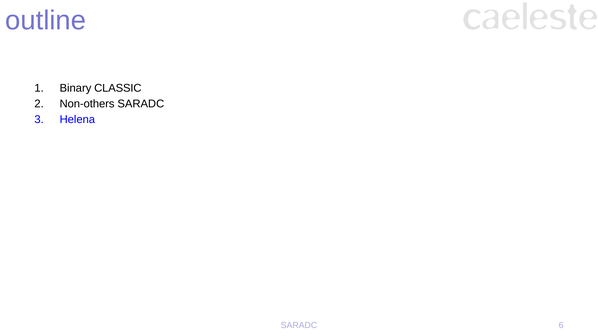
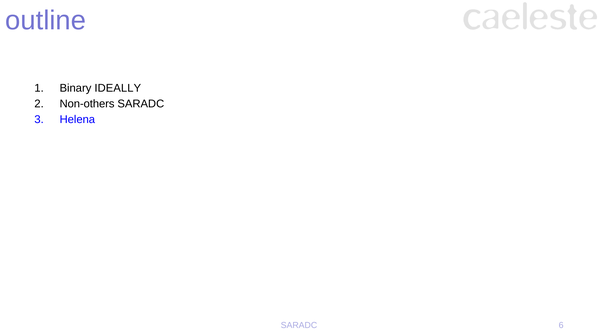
CLASSIC: CLASSIC -> IDEALLY (118, 88)
